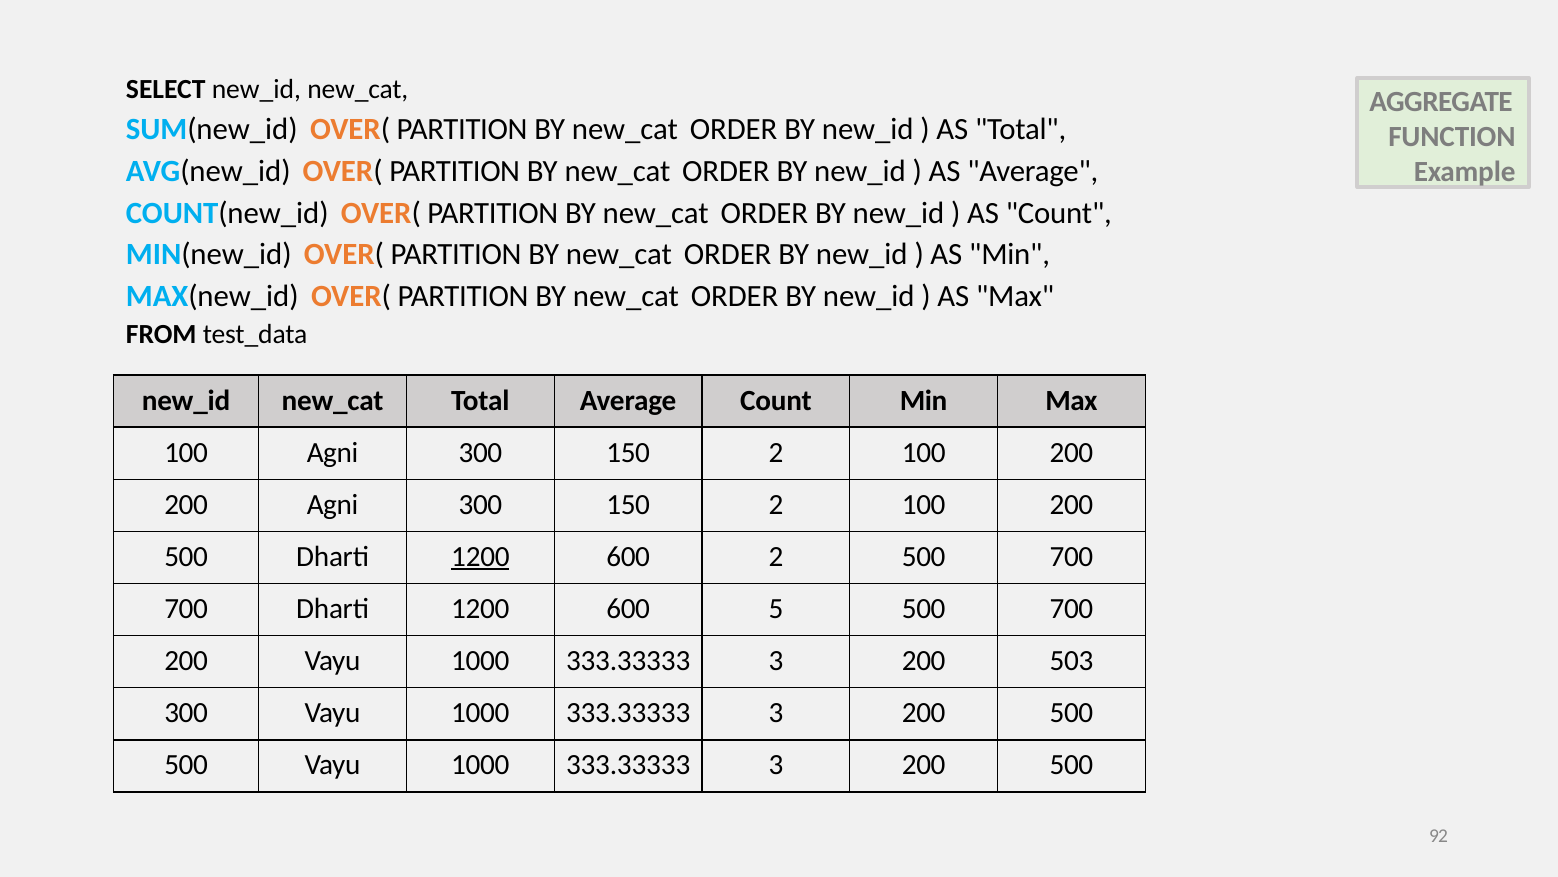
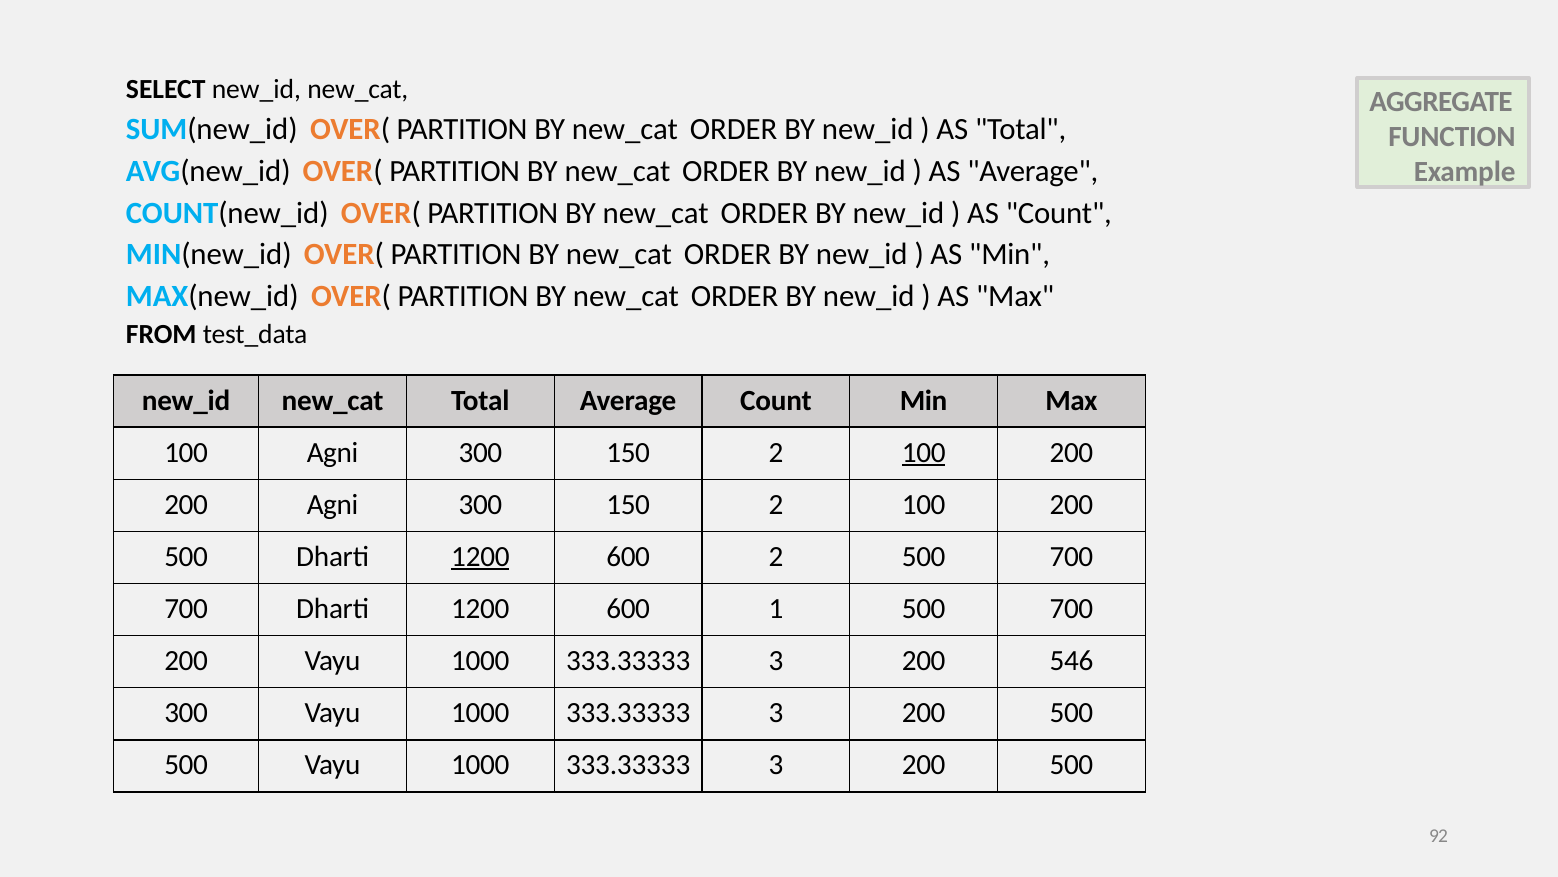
100 underline: none -> present (924, 452)
5: 5 -> 1 (776, 608)
503: 503 -> 546 (1072, 661)
